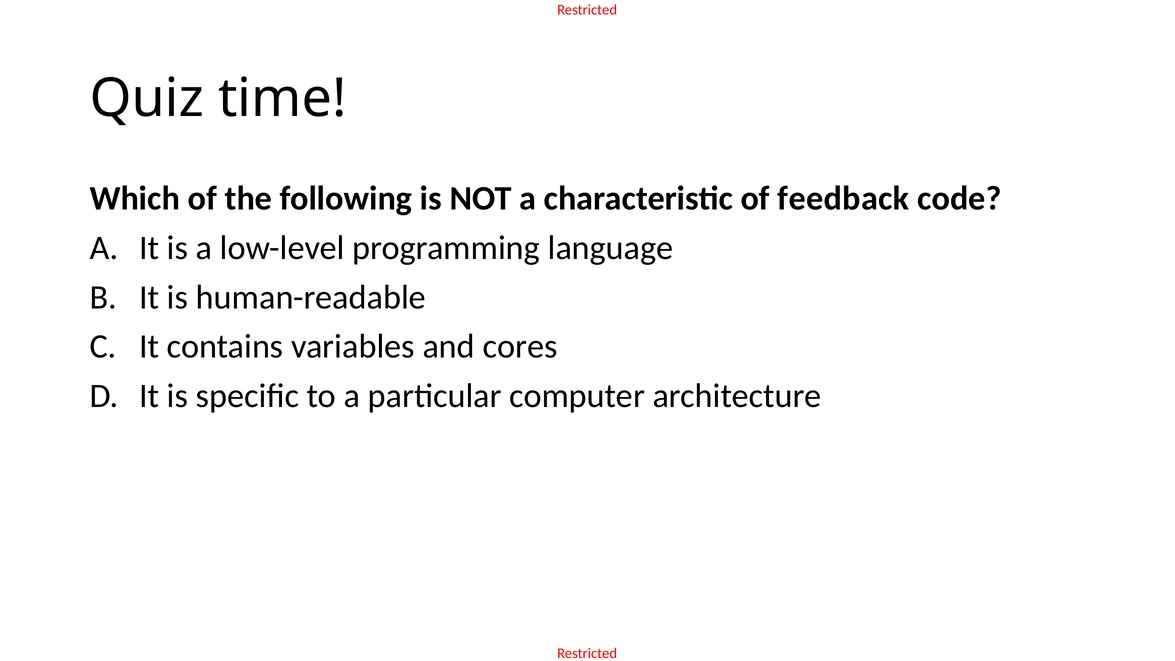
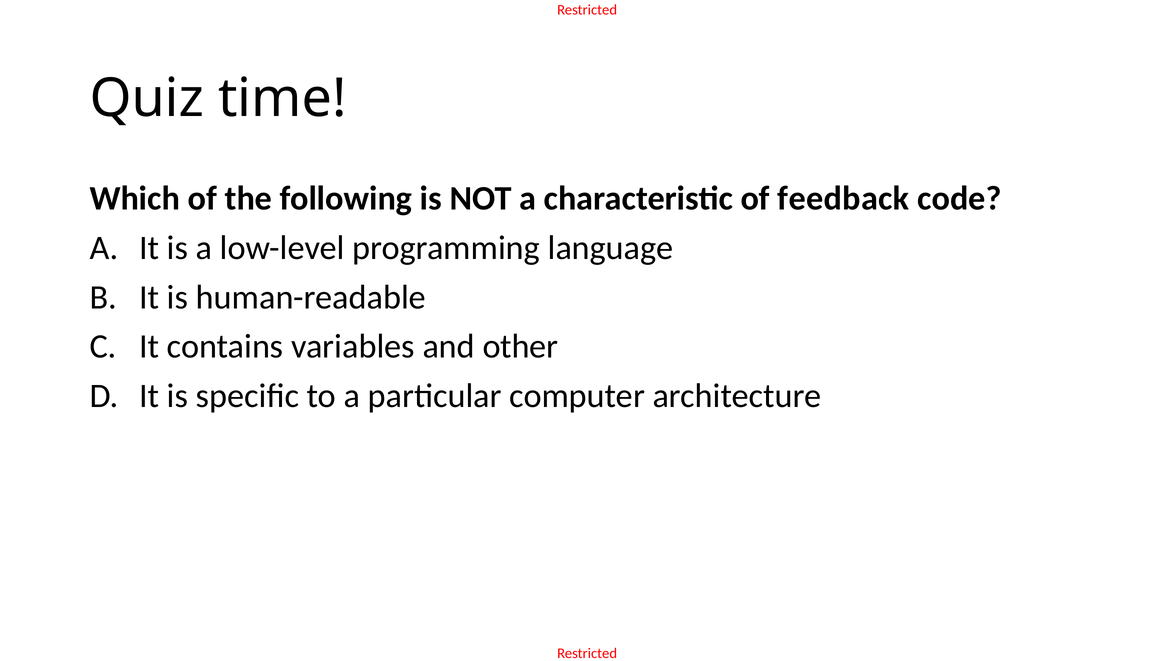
cores: cores -> other (520, 346)
